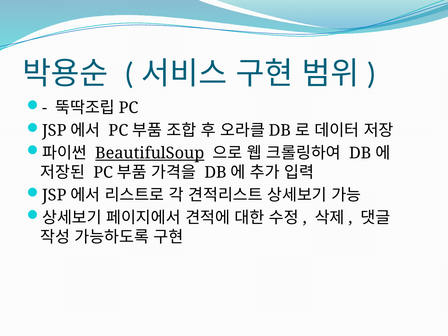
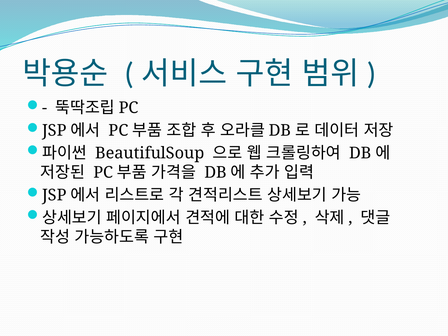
BeautifulSoup underline: present -> none (150, 153)
